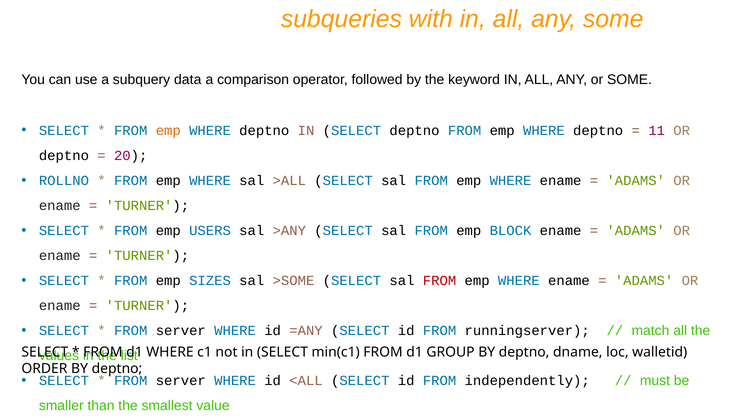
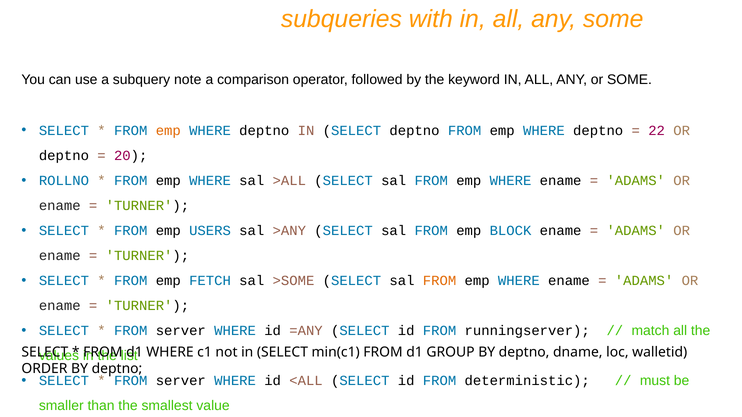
data: data -> note (188, 80)
11: 11 -> 22 (657, 131)
SIZES: SIZES -> FETCH (210, 281)
FROM colour: red -> orange (440, 281)
independently: independently -> deterministic (527, 381)
